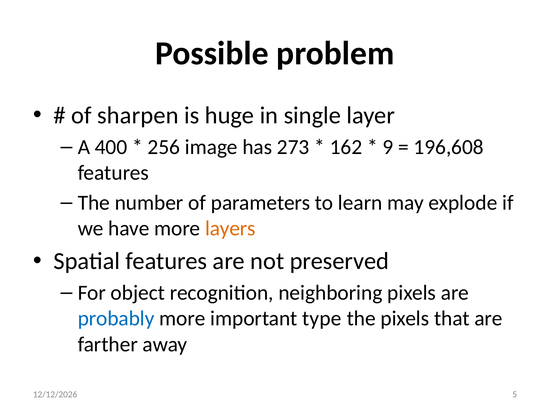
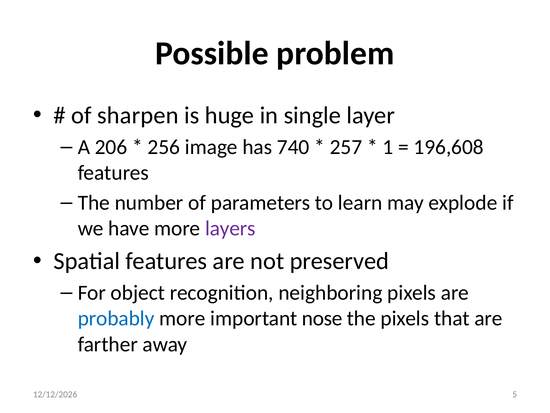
400: 400 -> 206 (111, 147)
273: 273 -> 740 (293, 147)
162: 162 -> 257 (346, 147)
9: 9 -> 1 (388, 147)
layers colour: orange -> purple (230, 228)
type: type -> nose (322, 318)
